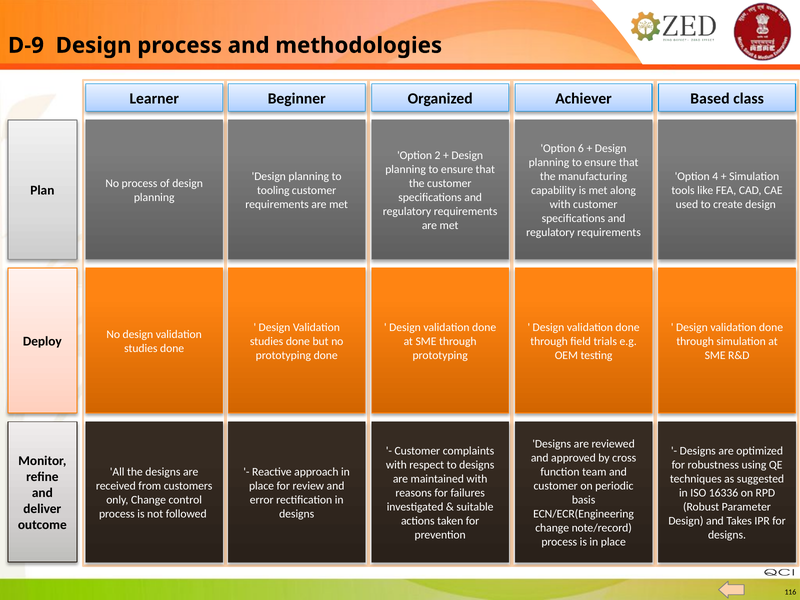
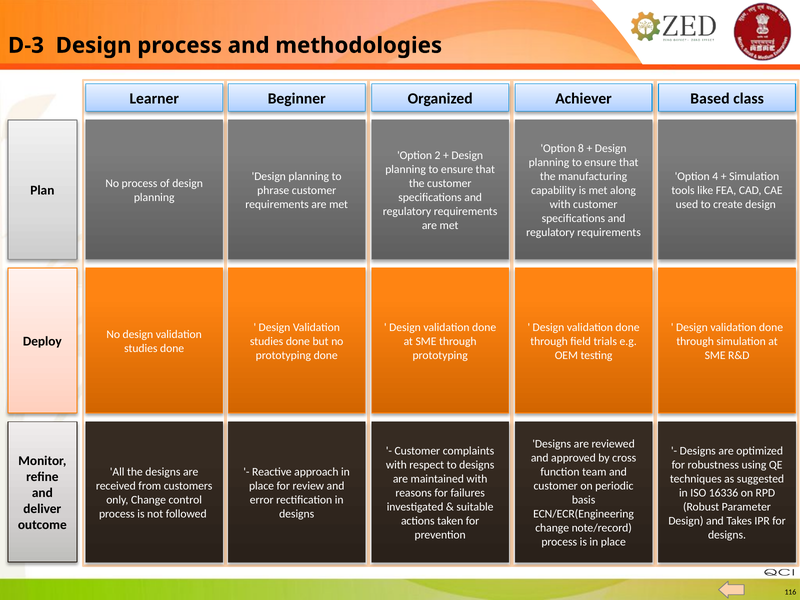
D-9: D-9 -> D-3 (26, 45)
6: 6 -> 8 (581, 149)
tooling: tooling -> phrase (273, 190)
